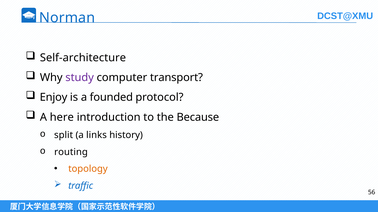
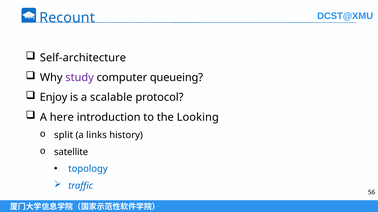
Norman: Norman -> Recount (67, 18)
transport: transport -> queueing (176, 78)
founded: founded -> scalable (111, 98)
Because: Because -> Looking (198, 117)
routing: routing -> satellite (71, 152)
topology colour: orange -> blue (88, 169)
